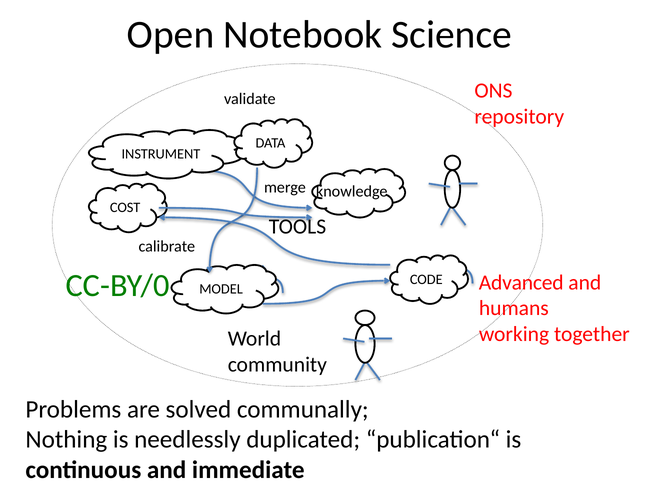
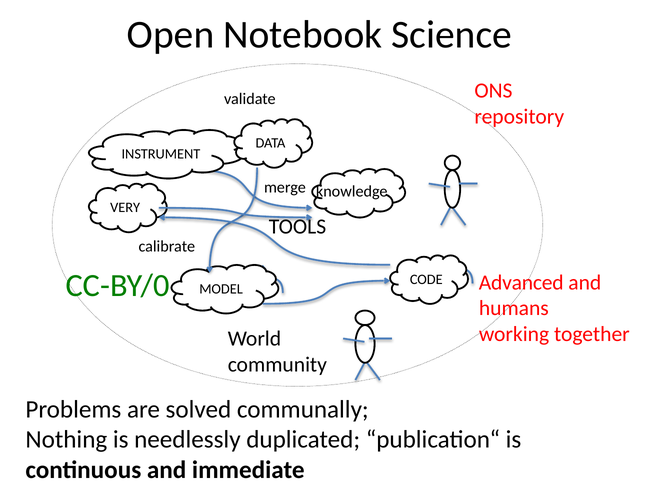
COST: COST -> VERY (125, 208)
